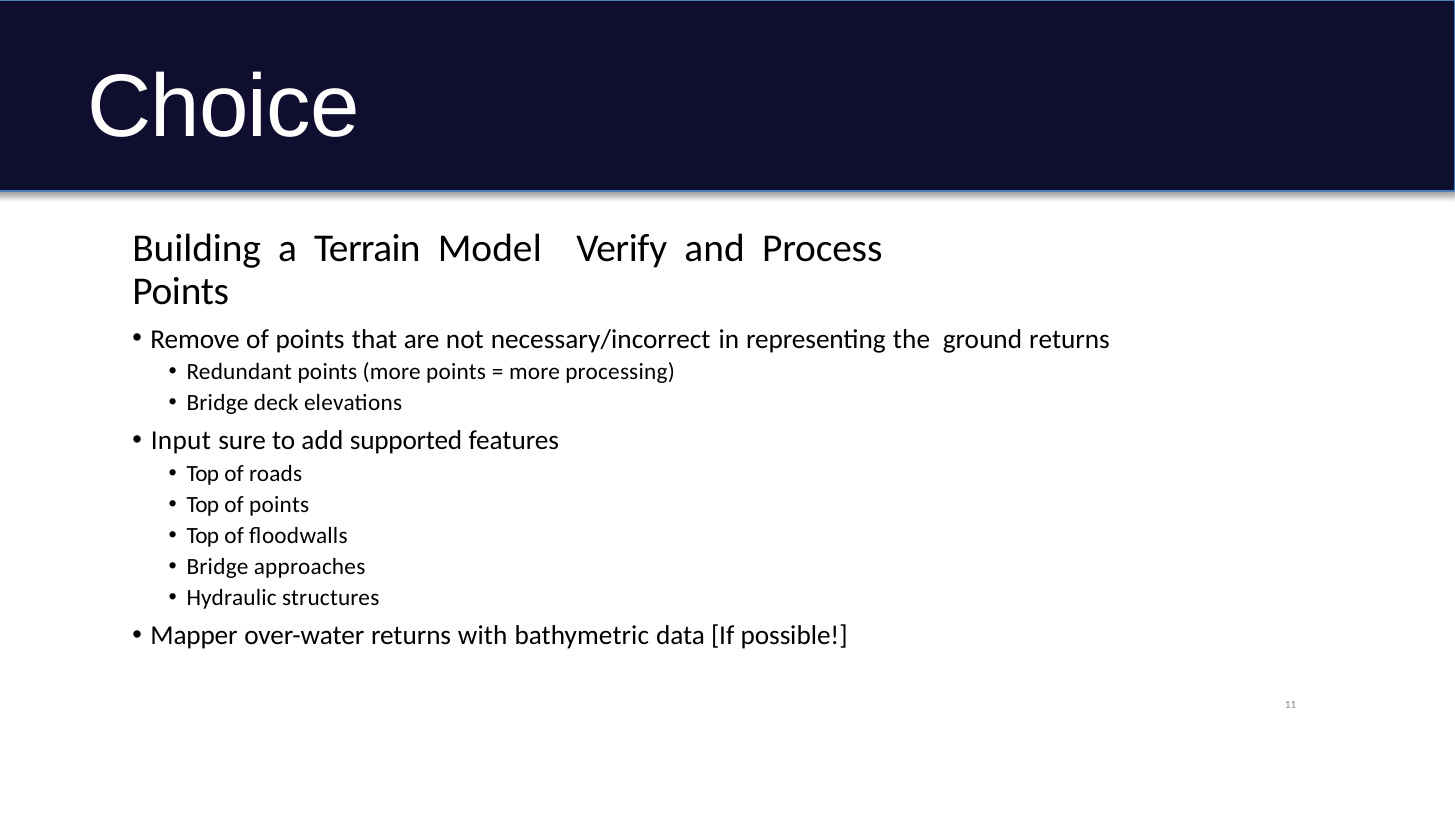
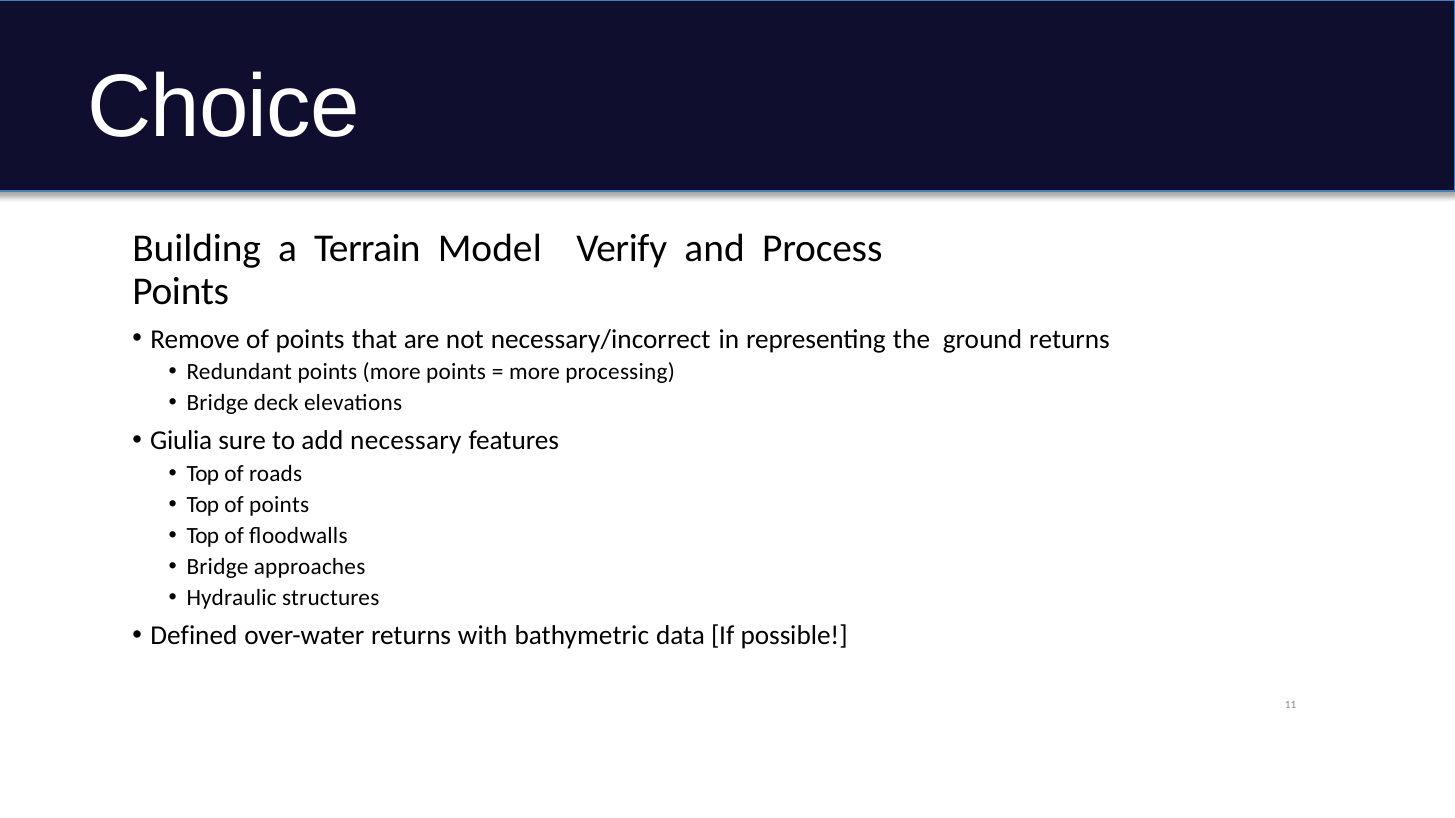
Input: Input -> Giulia (181, 441)
supported: supported -> necessary (406, 441)
Mapper: Mapper -> Defined (194, 636)
